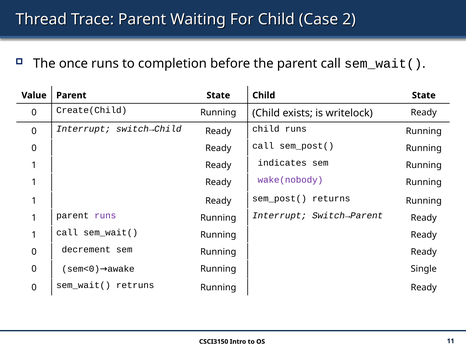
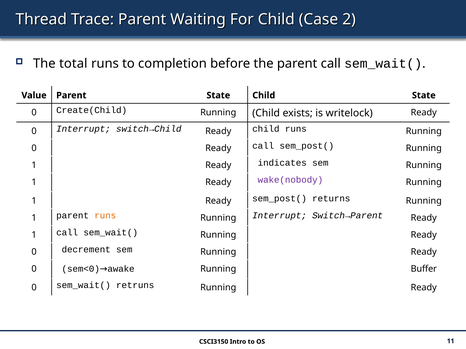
once: once -> total (73, 64)
runs colour: purple -> orange (105, 216)
Single: Single -> Buffer (424, 269)
